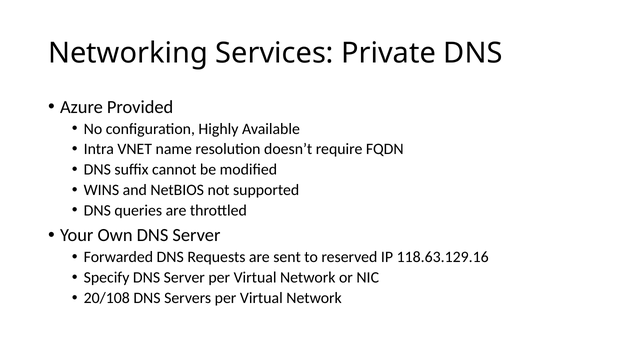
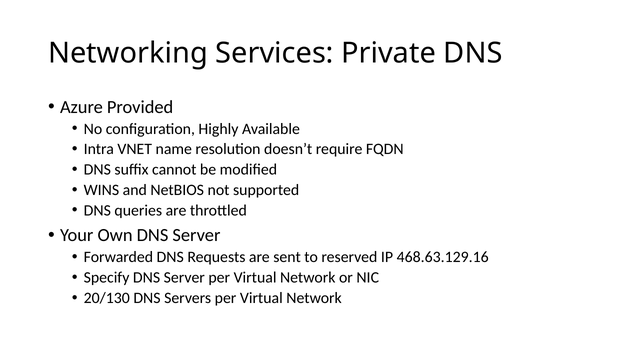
118.63.129.16: 118.63.129.16 -> 468.63.129.16 (443, 257)
20/108: 20/108 -> 20/130 (107, 298)
